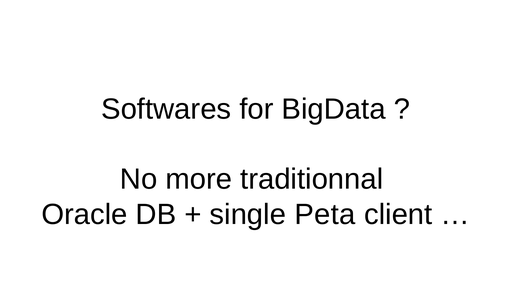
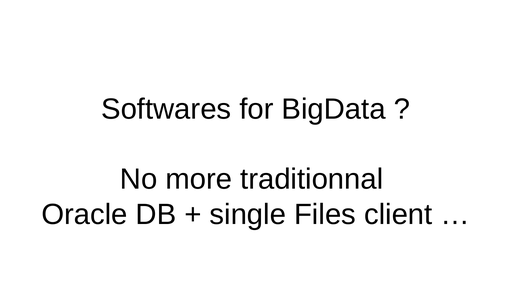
Peta: Peta -> Files (325, 214)
